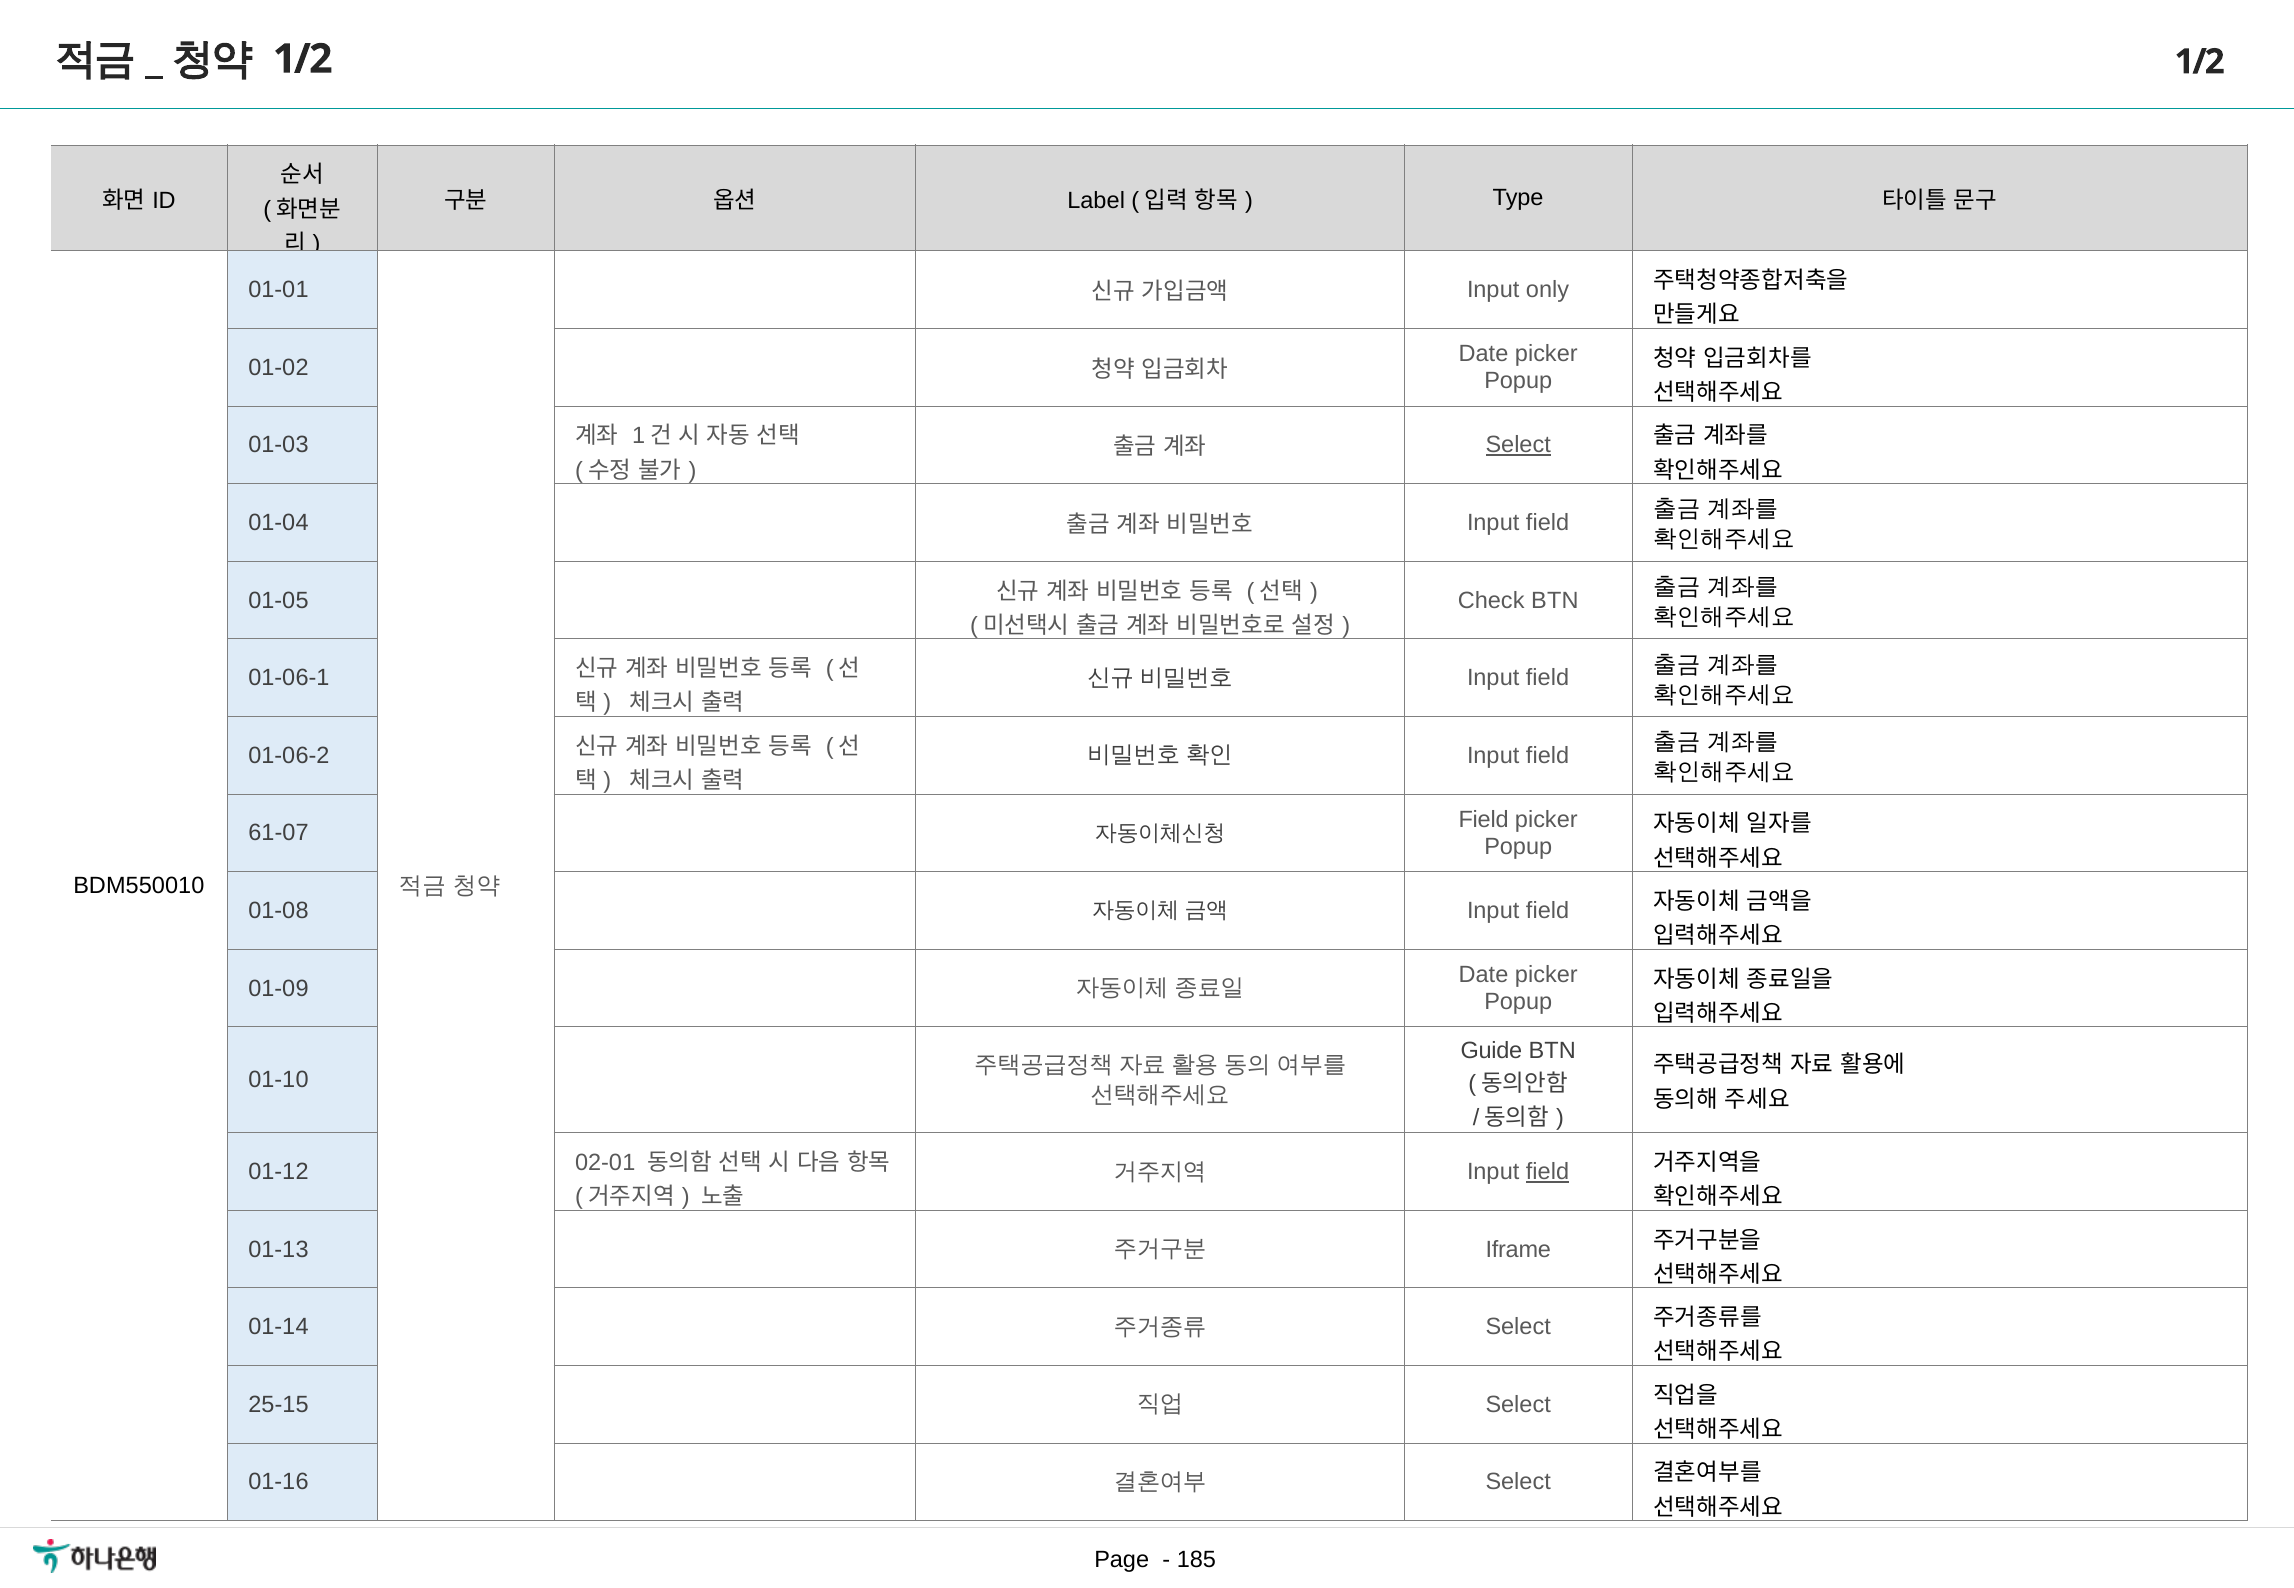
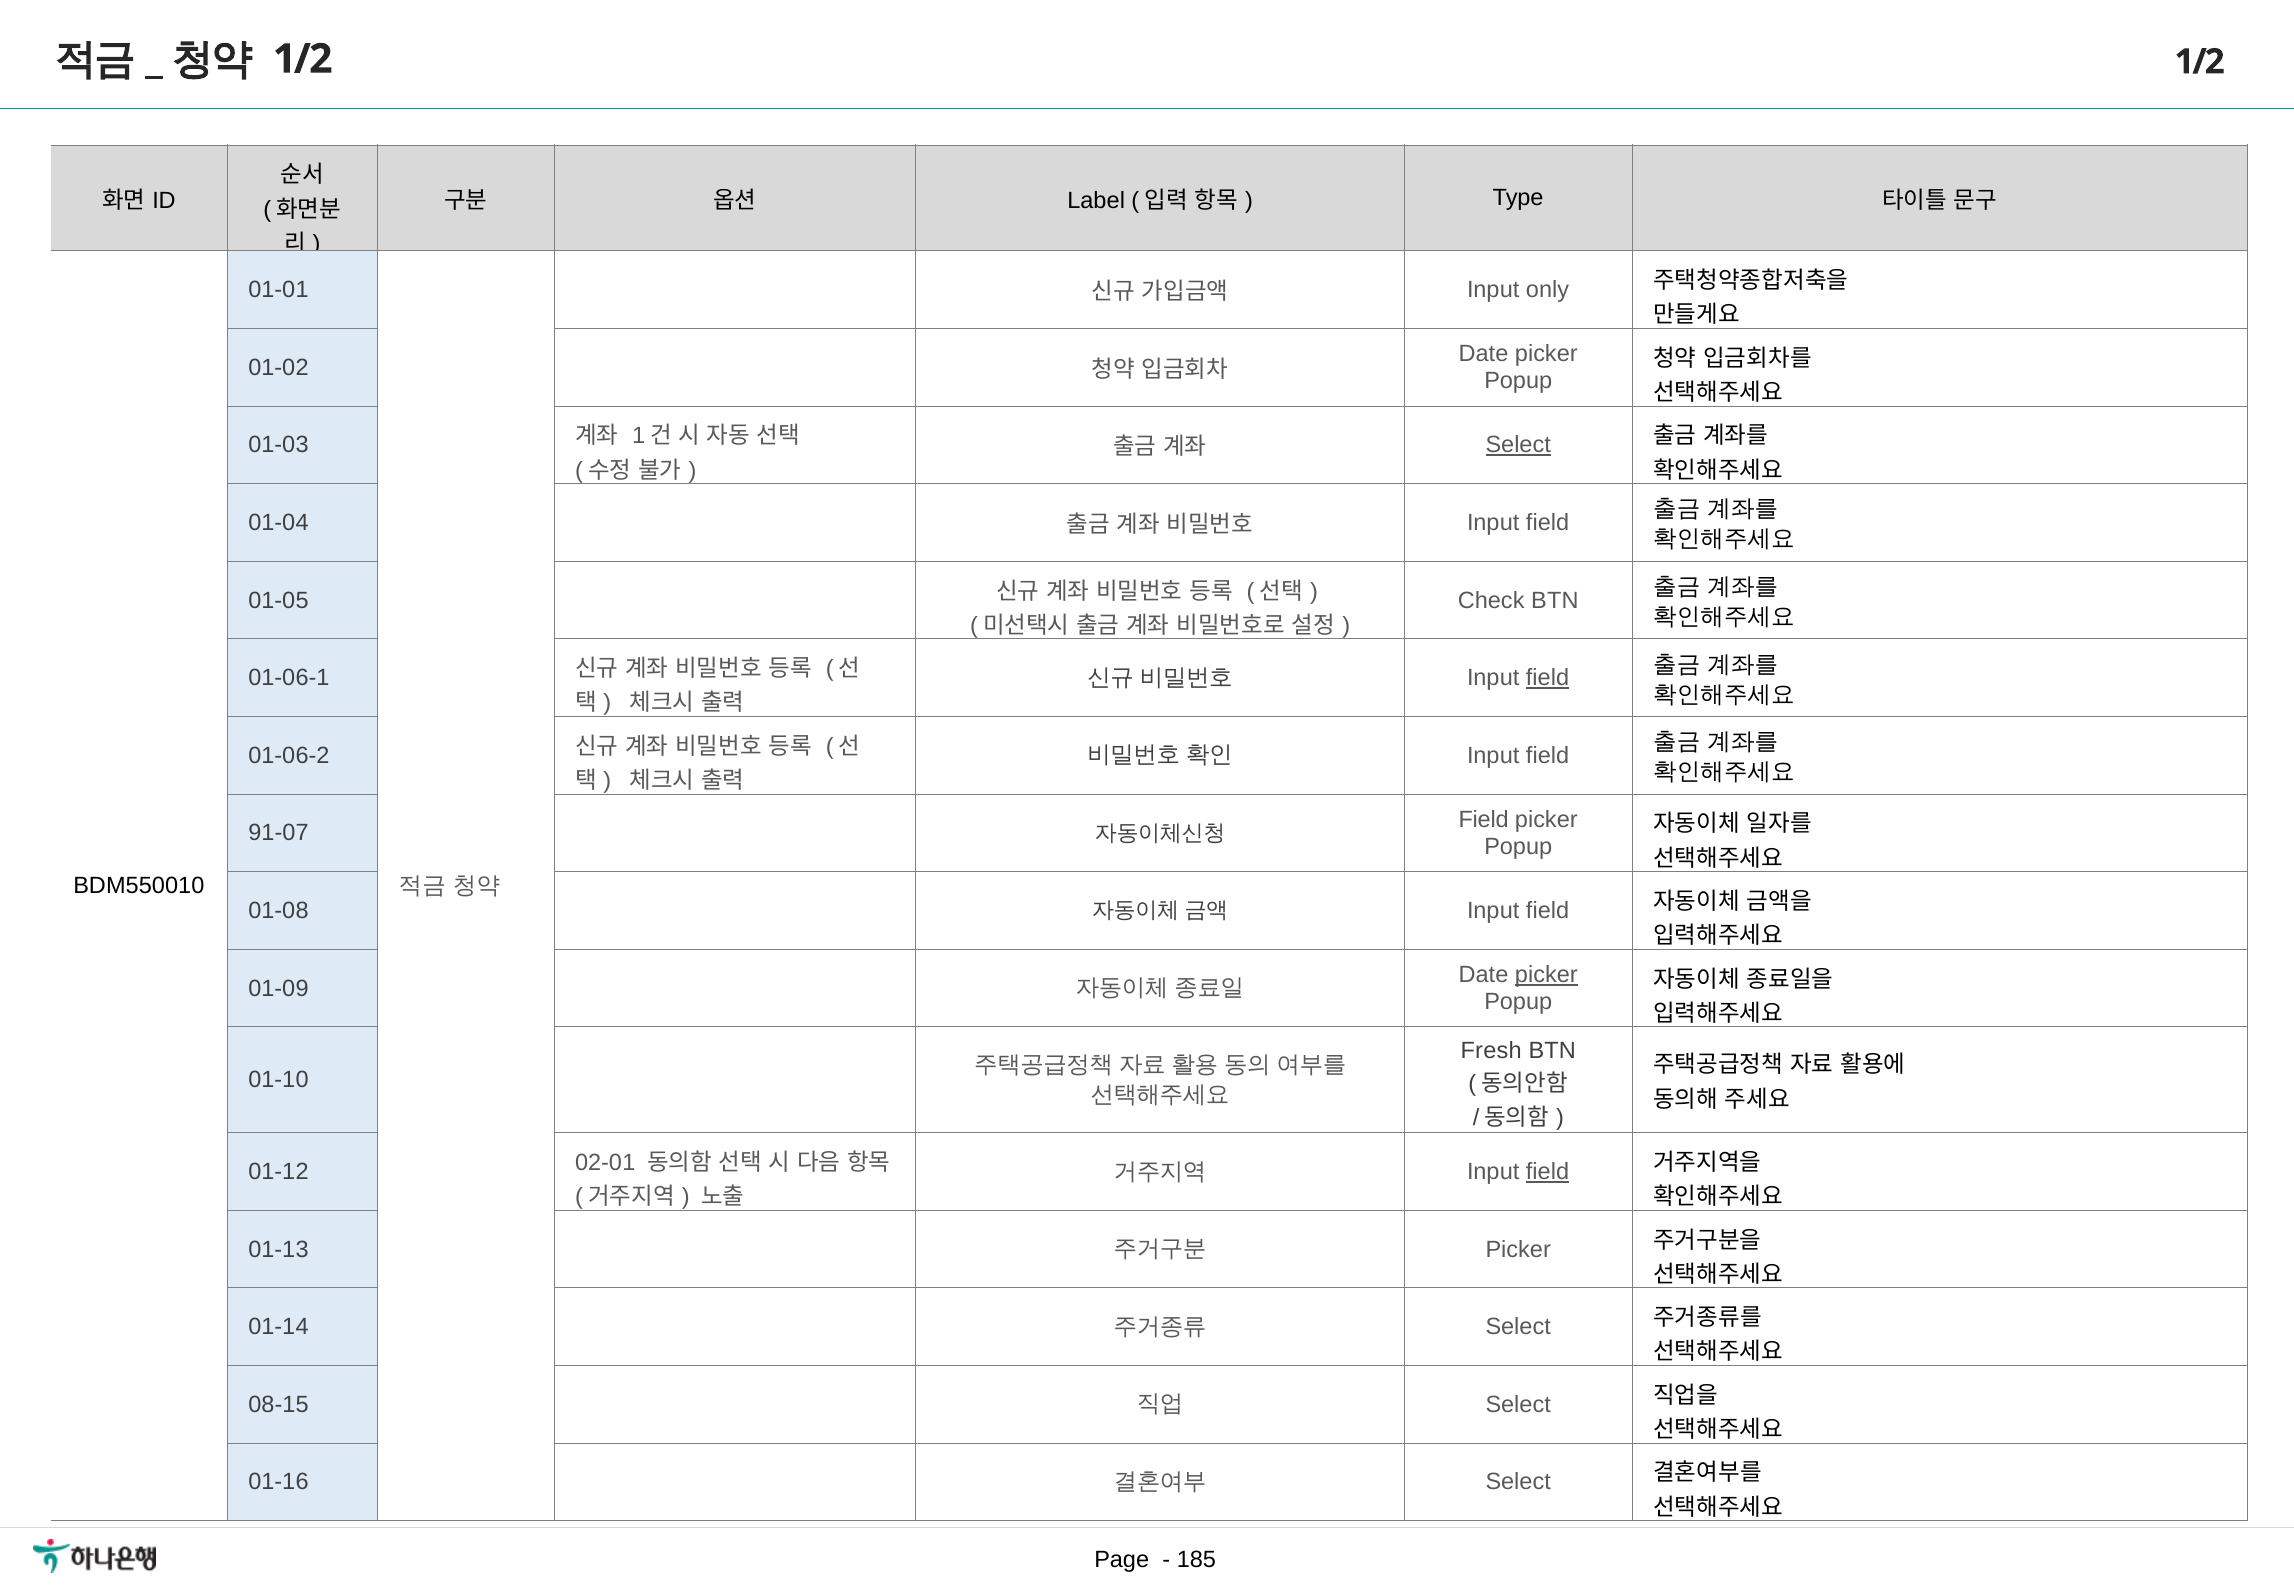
field underline: none -> present (1548, 678)
61-07: 61-07 -> 91-07 (278, 833)
picker underline: none -> present (1546, 975)
Guide: Guide -> Fresh (1491, 1051)
Iframe: Iframe -> Picker (1518, 1249)
25-15: 25-15 -> 08-15 (278, 1405)
